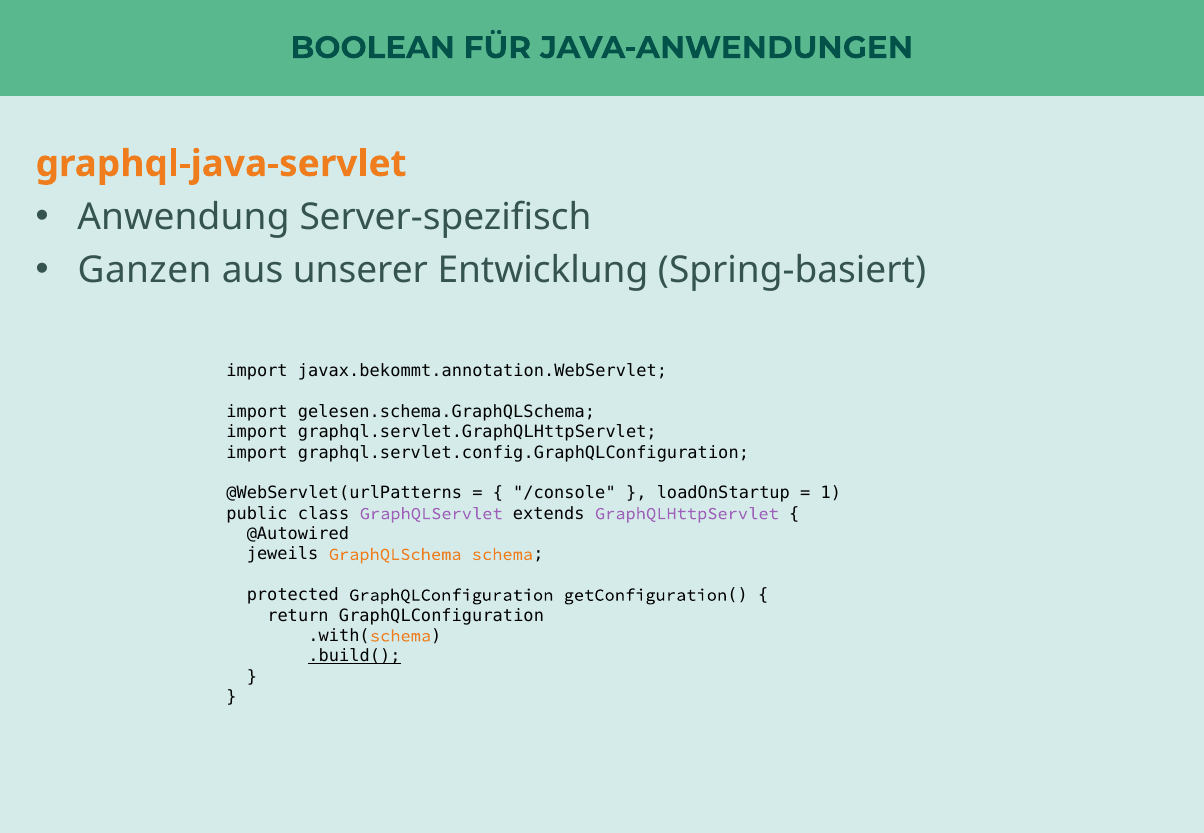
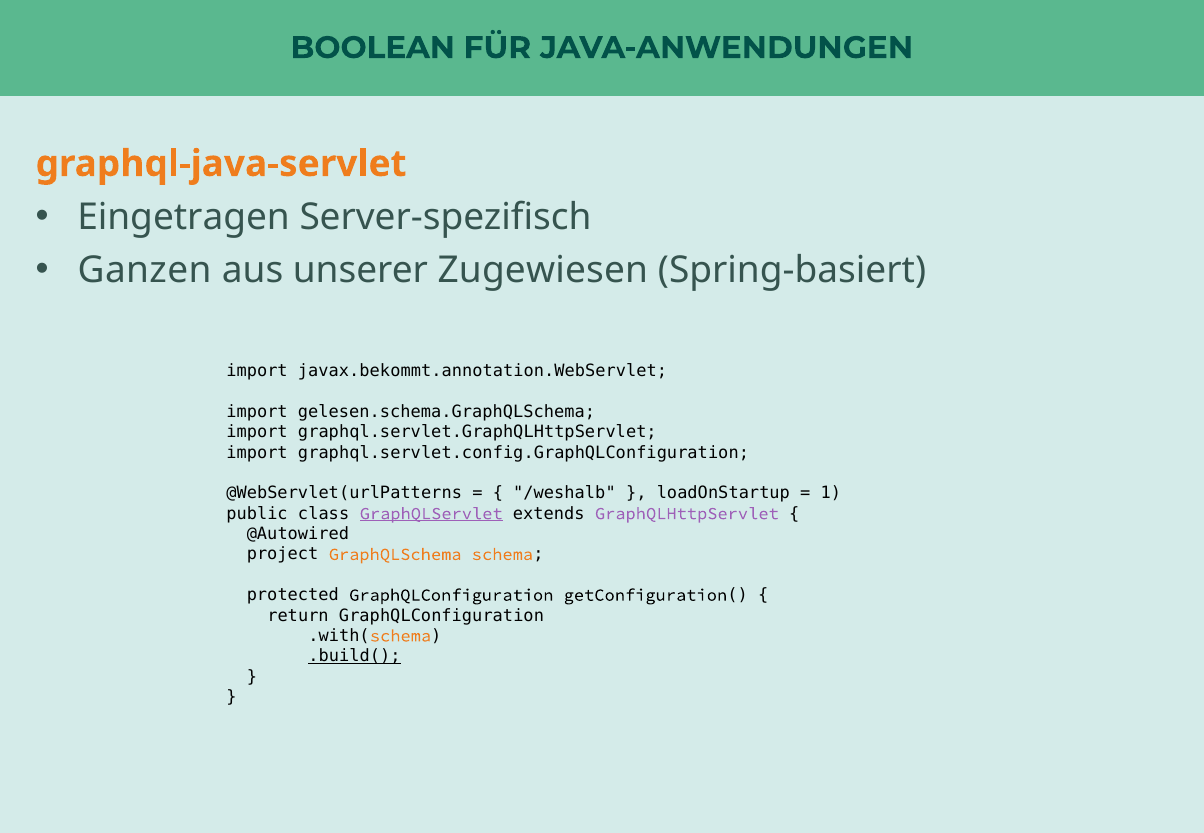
Anwendung: Anwendung -> Eingetragen (184, 217)
Entwicklung: Entwicklung -> Zugewiesen (543, 271)
/console: /console -> /weshalb (564, 494)
GraphQLServlet underline: none -> present (431, 514)
jeweils: jeweils -> project (283, 555)
